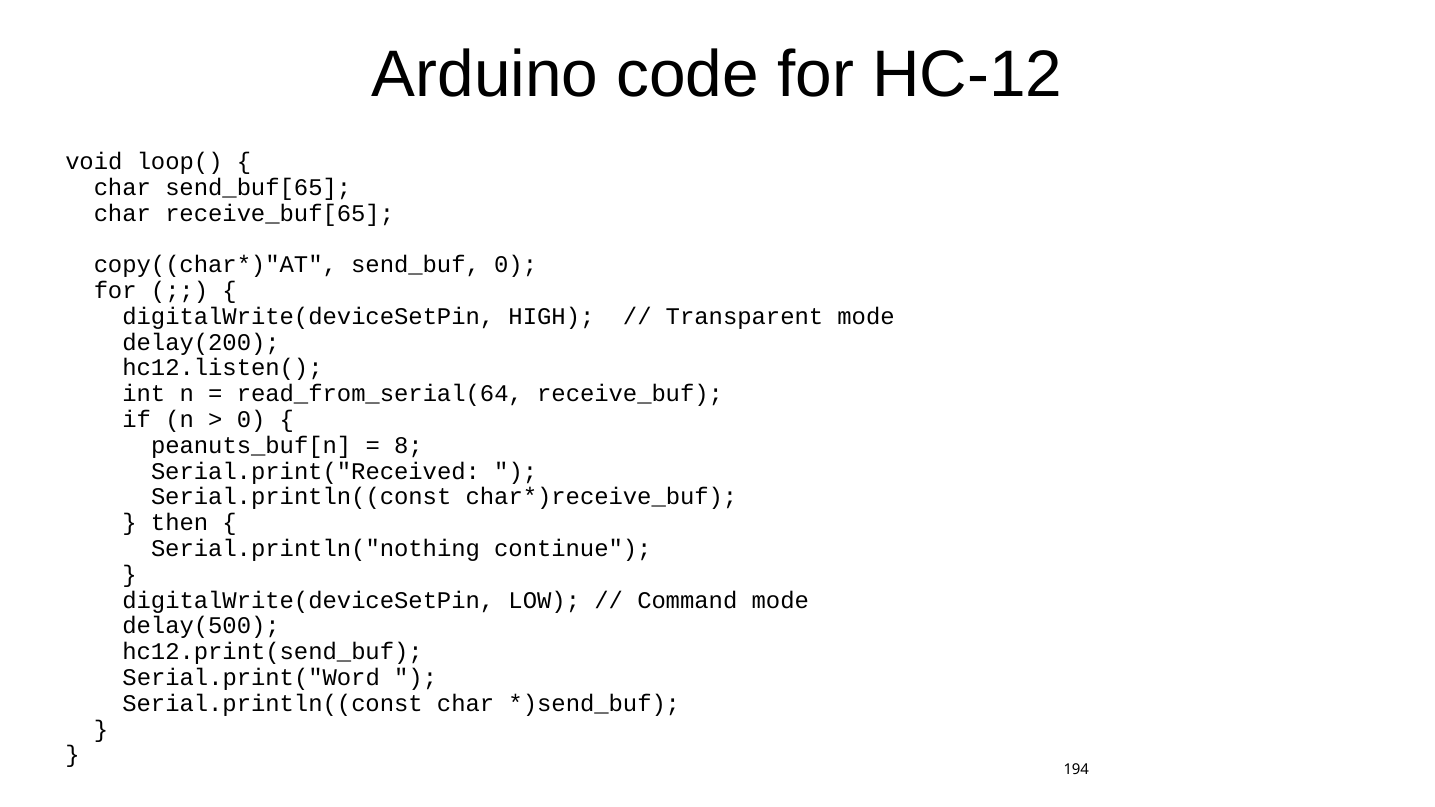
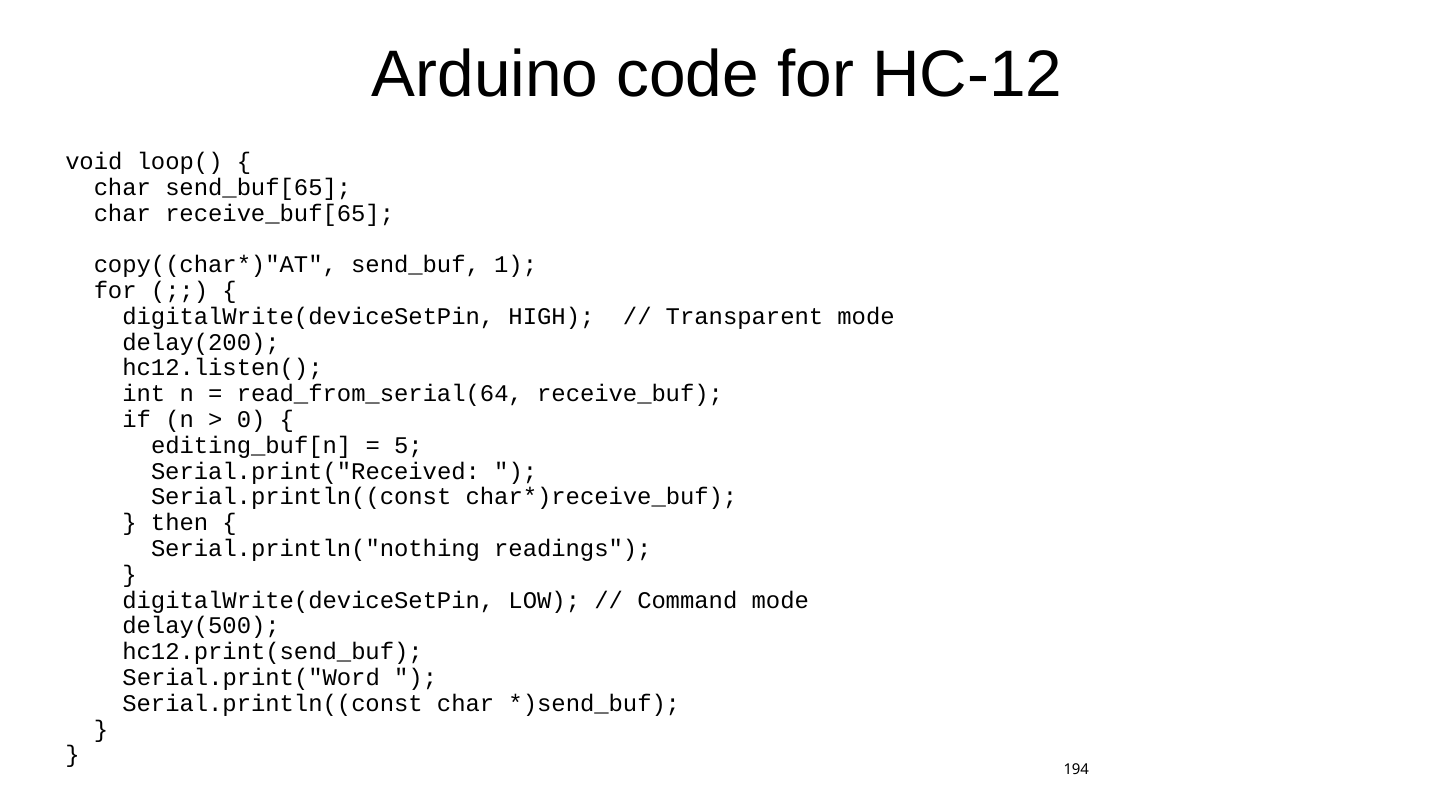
send_buf 0: 0 -> 1 (516, 265)
peanuts_buf[n: peanuts_buf[n -> editing_buf[n (251, 445)
8: 8 -> 5 (408, 445)
continue: continue -> readings (573, 549)
